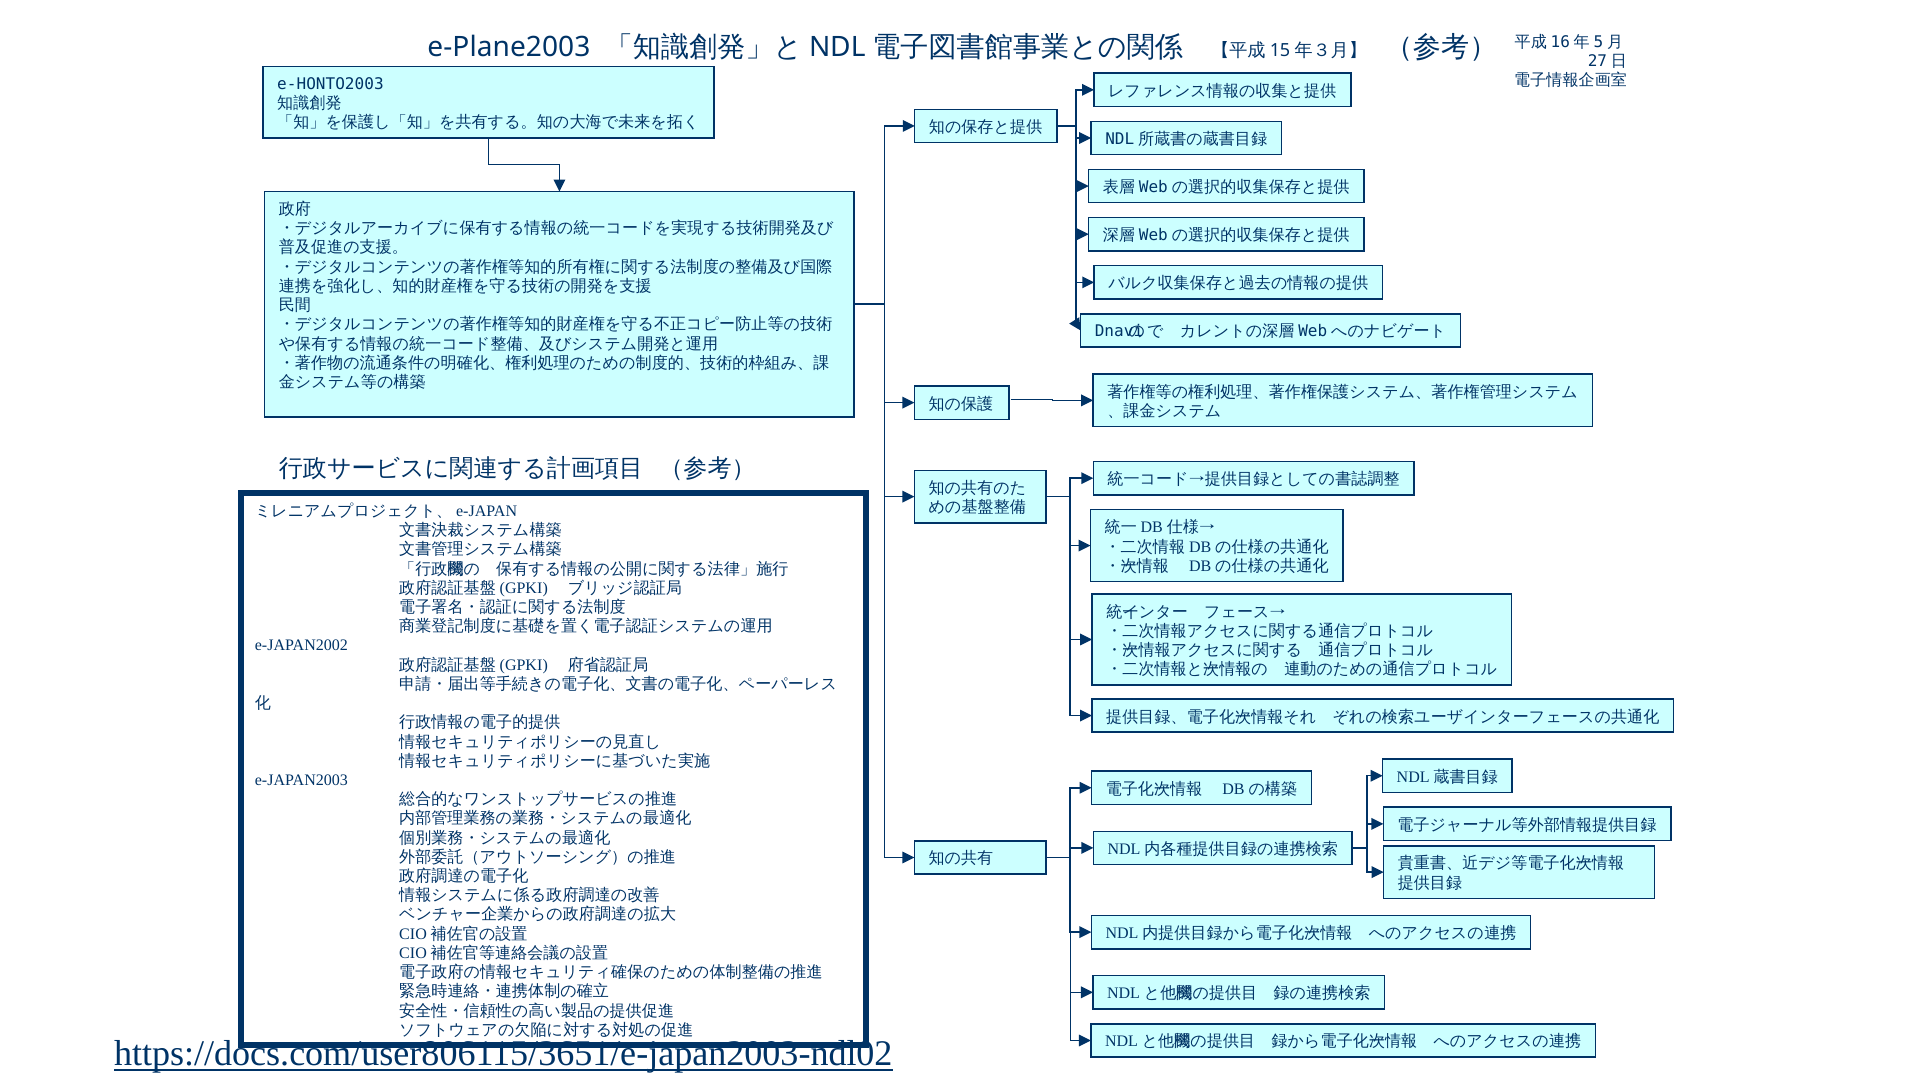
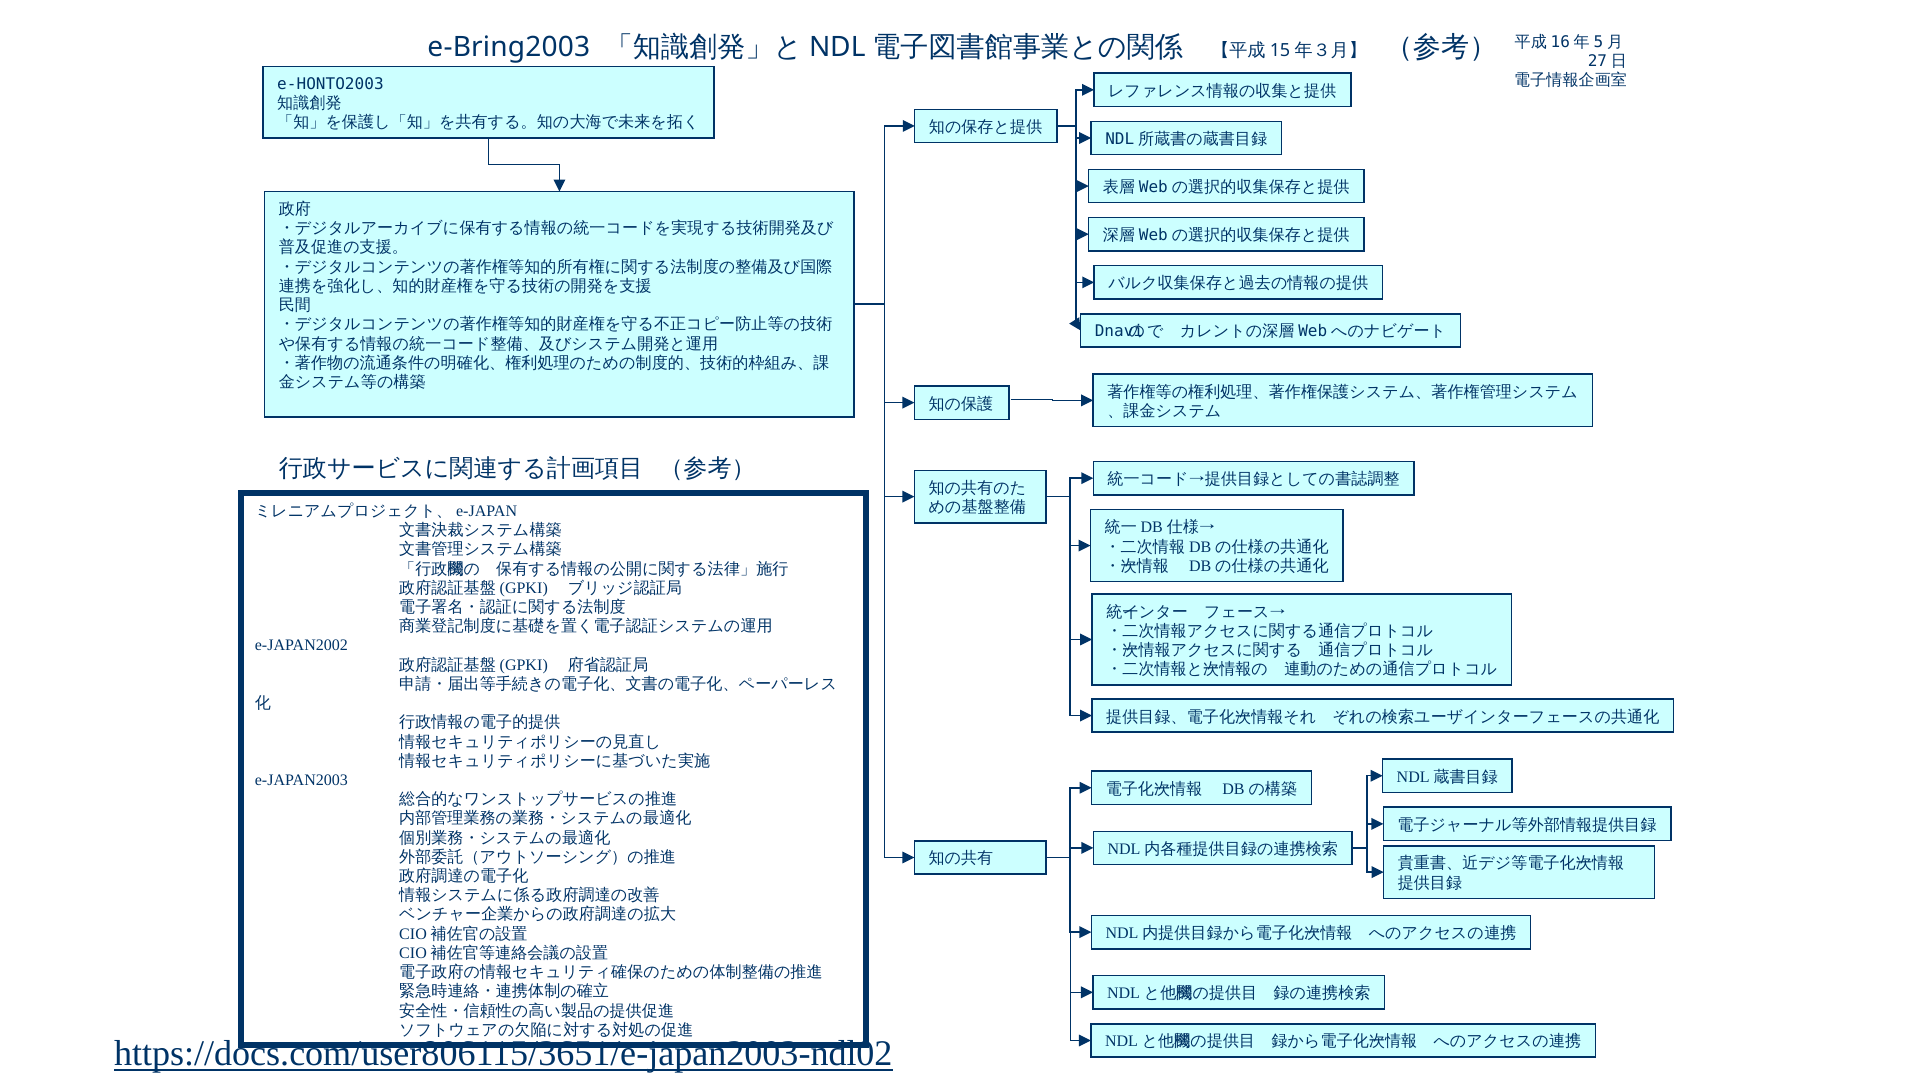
e-Plane2003: e-Plane2003 -> e-Bring2003 (509, 47)
